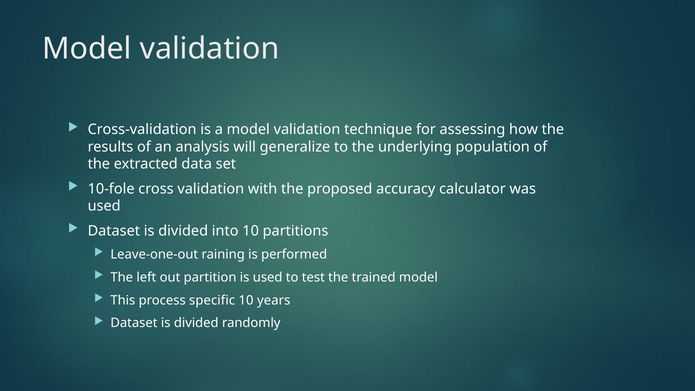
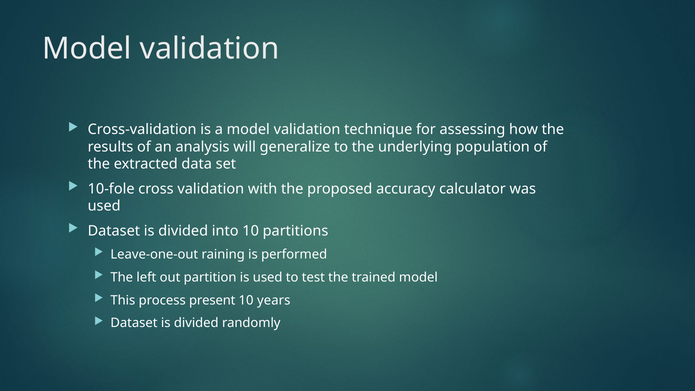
specific: specific -> present (212, 300)
